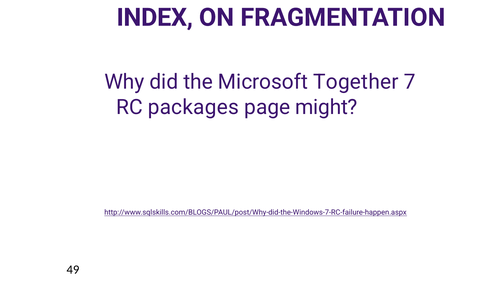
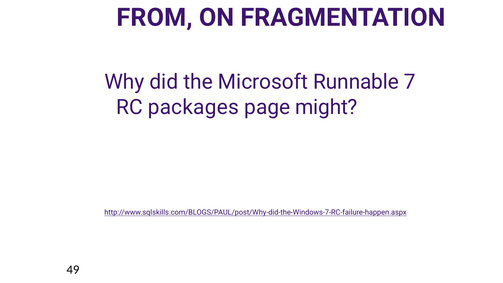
INDEX: INDEX -> FROM (154, 17)
Together: Together -> Runnable (356, 82)
